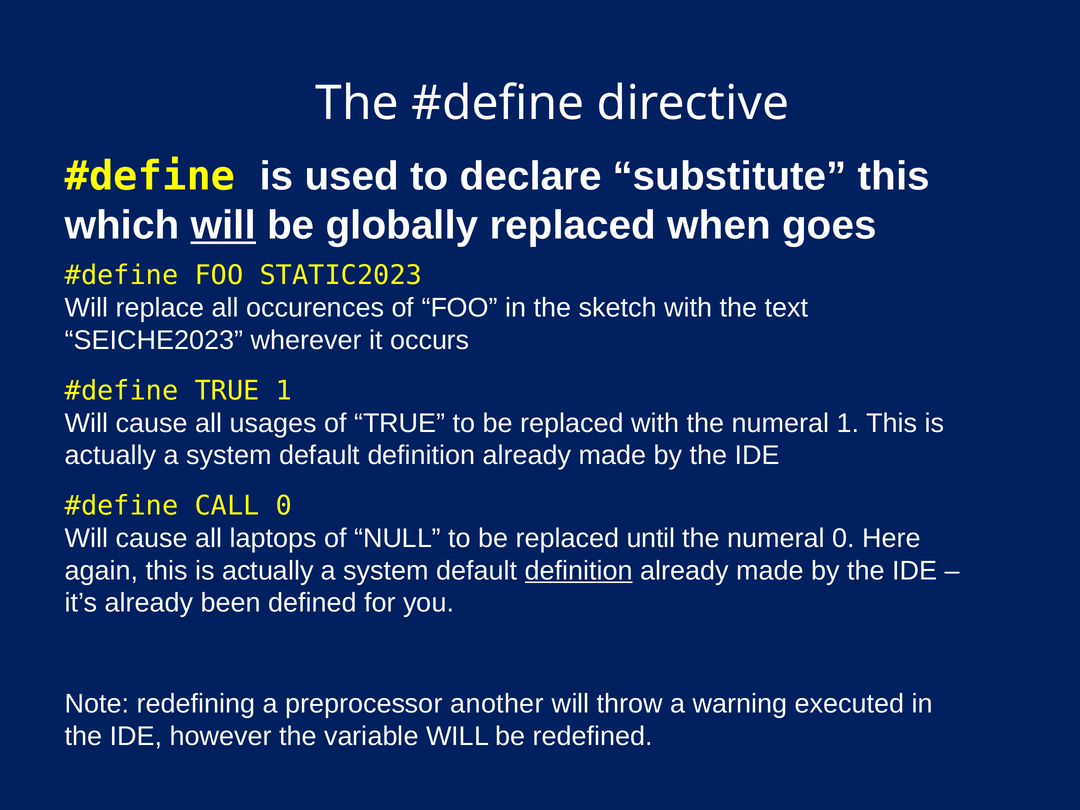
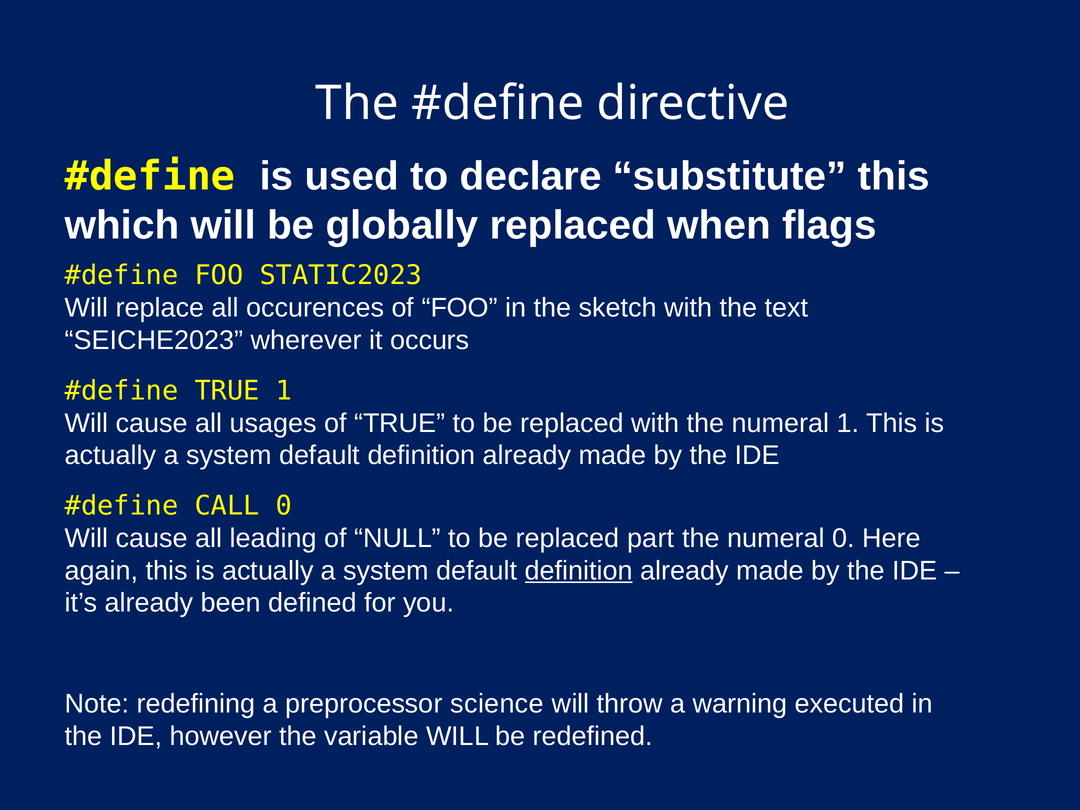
will underline: present -> none (223, 225)
goes: goes -> flags (829, 225)
laptops: laptops -> leading (273, 538)
until: until -> part (651, 538)
another: another -> science (497, 704)
